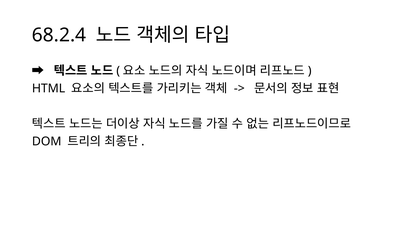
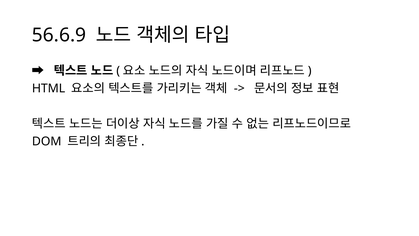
68.2.4: 68.2.4 -> 56.6.9 (59, 35)
